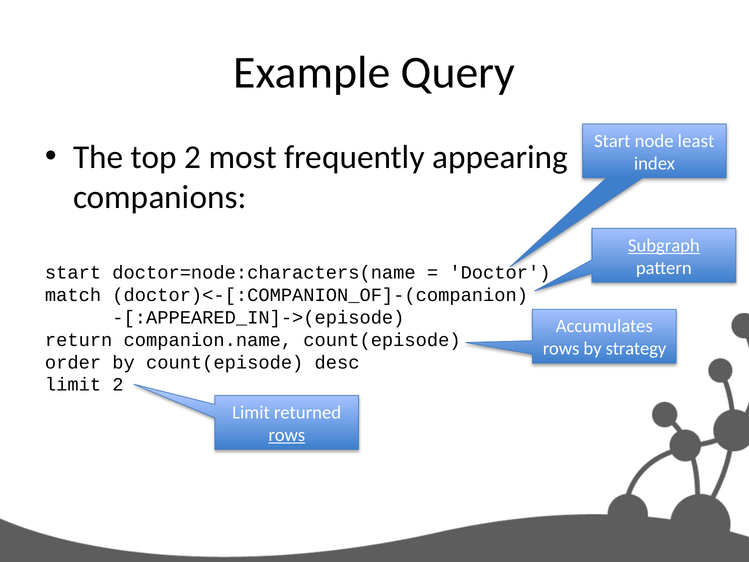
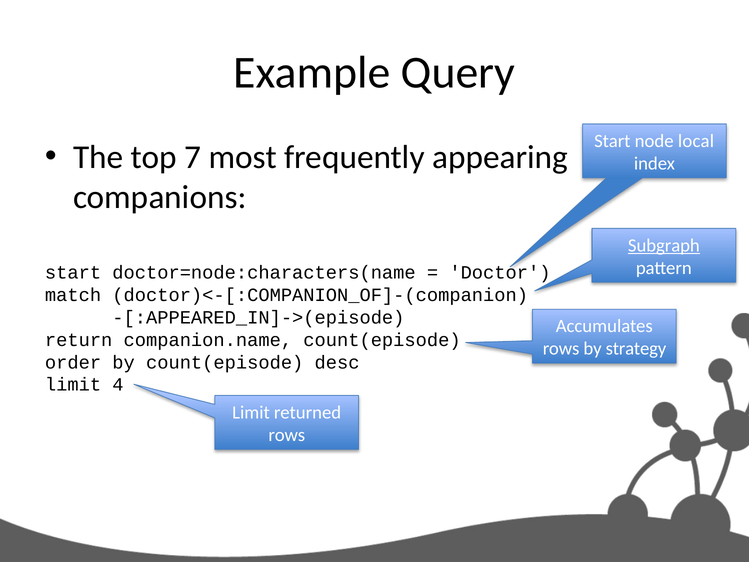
least: least -> local (696, 141)
top 2: 2 -> 7 (193, 157)
limit 2: 2 -> 4 (118, 385)
rows underline: present -> none (287, 435)
